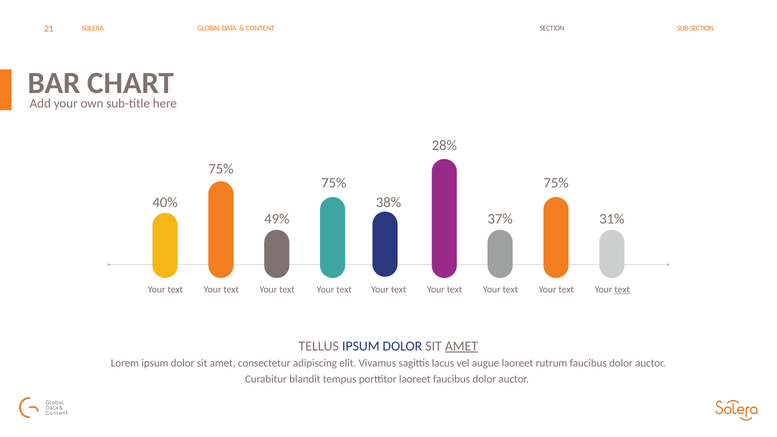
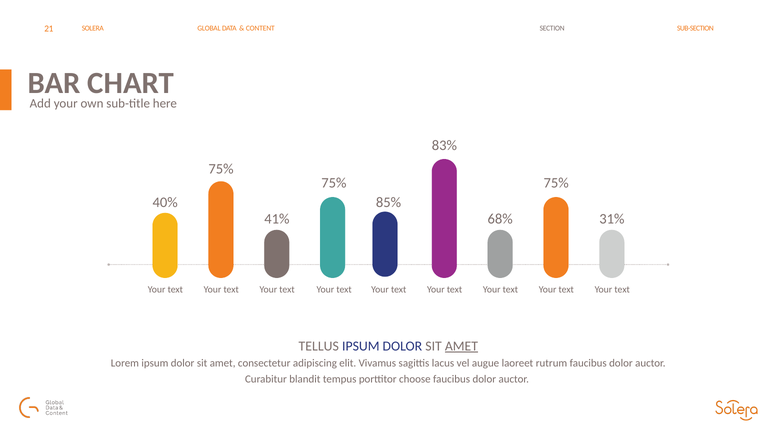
28%: 28% -> 83% (444, 145)
38%: 38% -> 85% (389, 202)
49%: 49% -> 41% (277, 219)
37%: 37% -> 68% (500, 219)
text underline: present -> none (622, 290)
porttitor laoreet: laoreet -> choose (415, 379)
